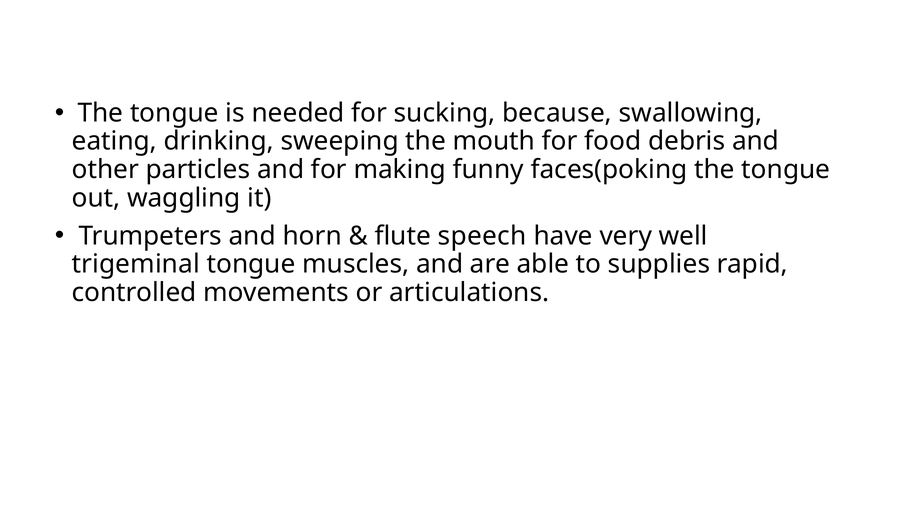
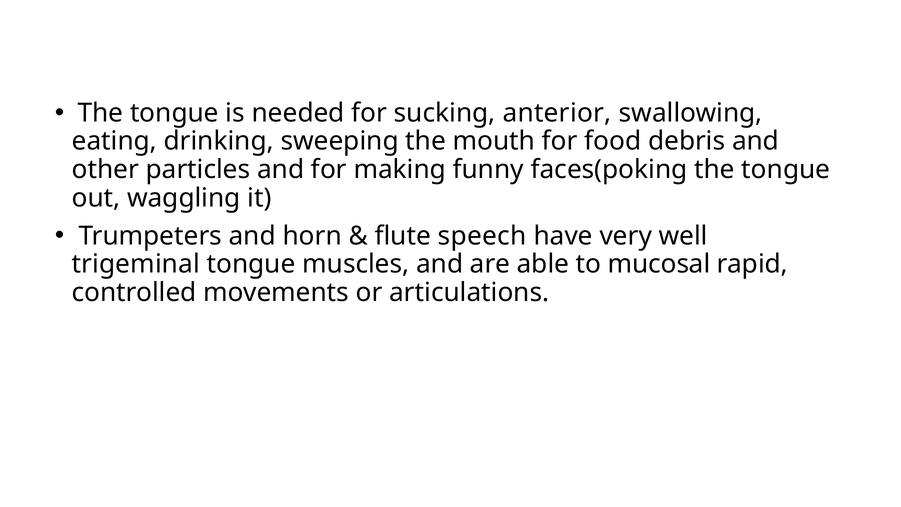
because: because -> anterior (557, 113)
supplies: supplies -> mucosal (659, 264)
